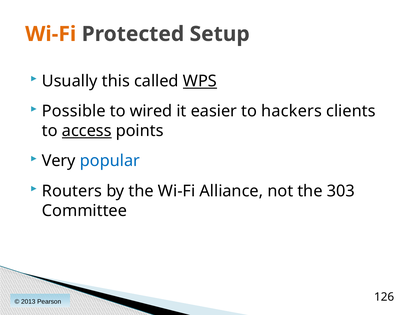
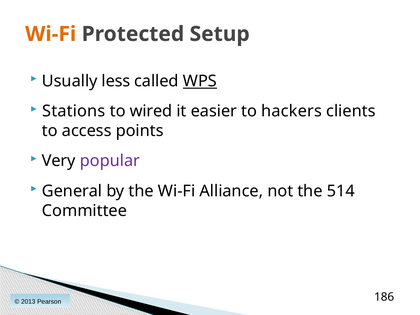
this: this -> less (116, 81)
Possible: Possible -> Stations (74, 111)
access underline: present -> none (87, 131)
popular colour: blue -> purple (110, 161)
Routers: Routers -> General (72, 191)
303: 303 -> 514 (341, 191)
126: 126 -> 186 (384, 297)
